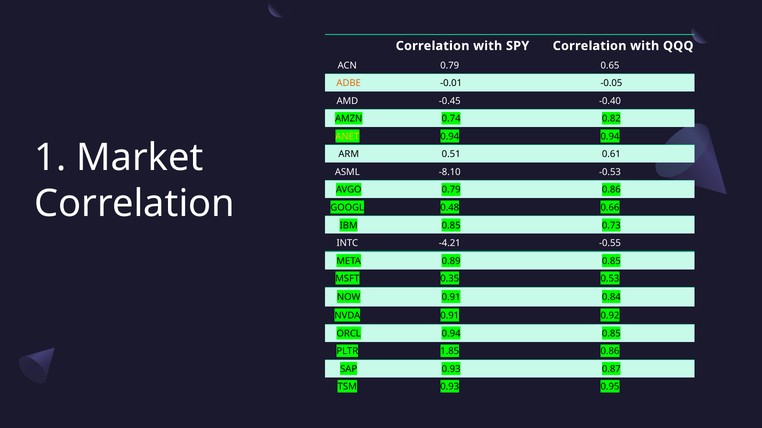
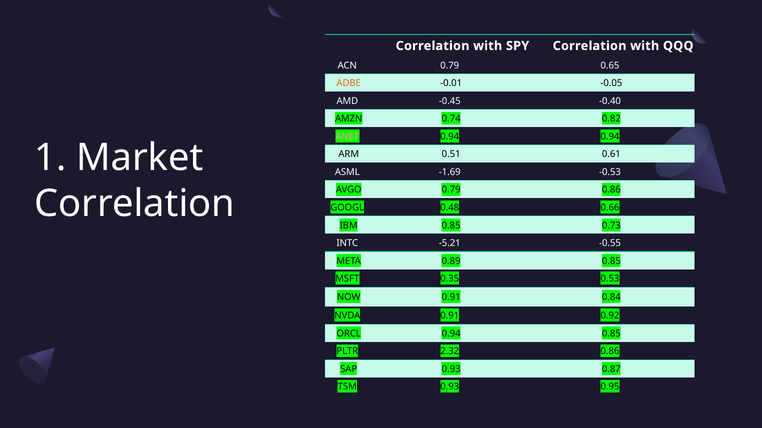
ANET colour: yellow -> pink (347, 137)
-8.10: -8.10 -> -1.69 (450, 172)
-4.21: -4.21 -> -5.21 (450, 244)
1.85: 1.85 -> 2.32 (450, 352)
